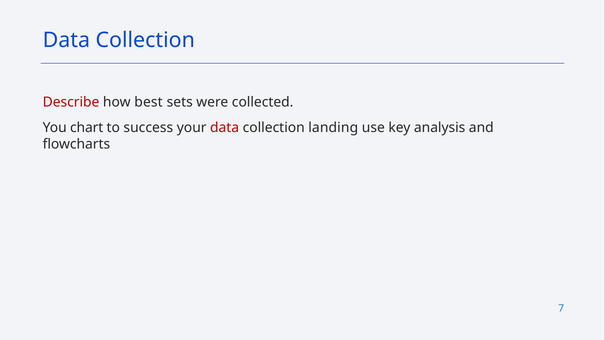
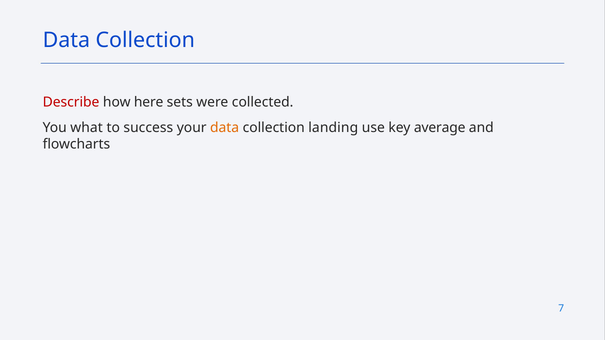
best: best -> here (149, 102)
chart: chart -> what (87, 128)
data colour: red -> orange (225, 128)
analysis: analysis -> average (440, 128)
